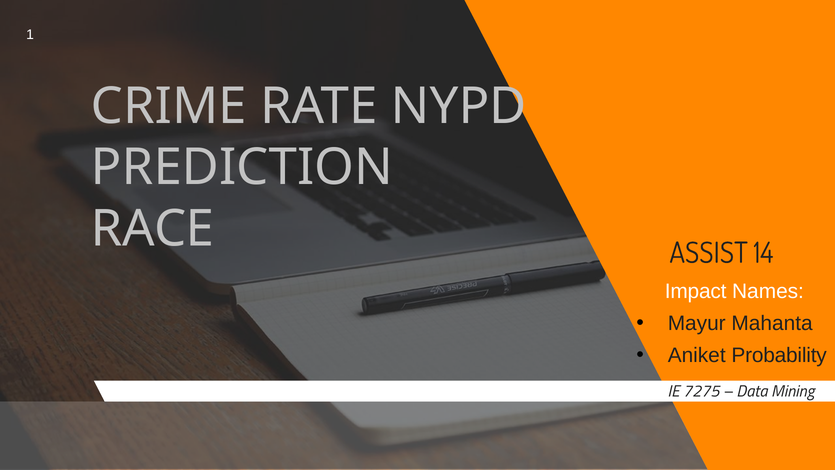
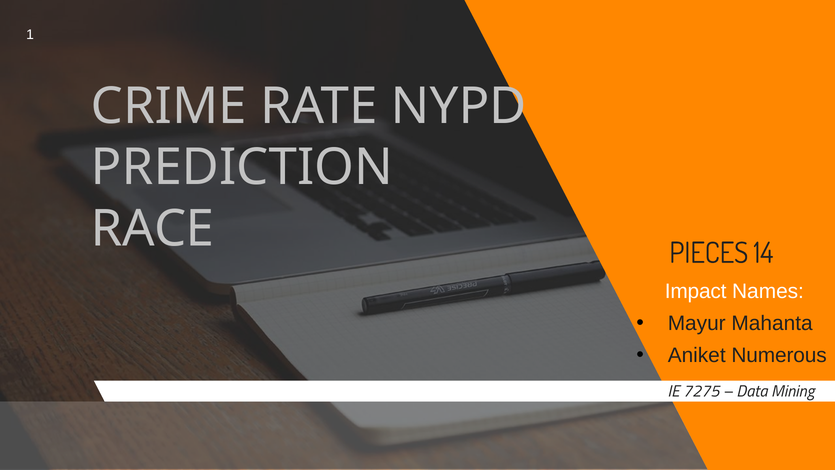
ASSIST: ASSIST -> PIECES (709, 253)
Probability: Probability -> Numerous (779, 355)
